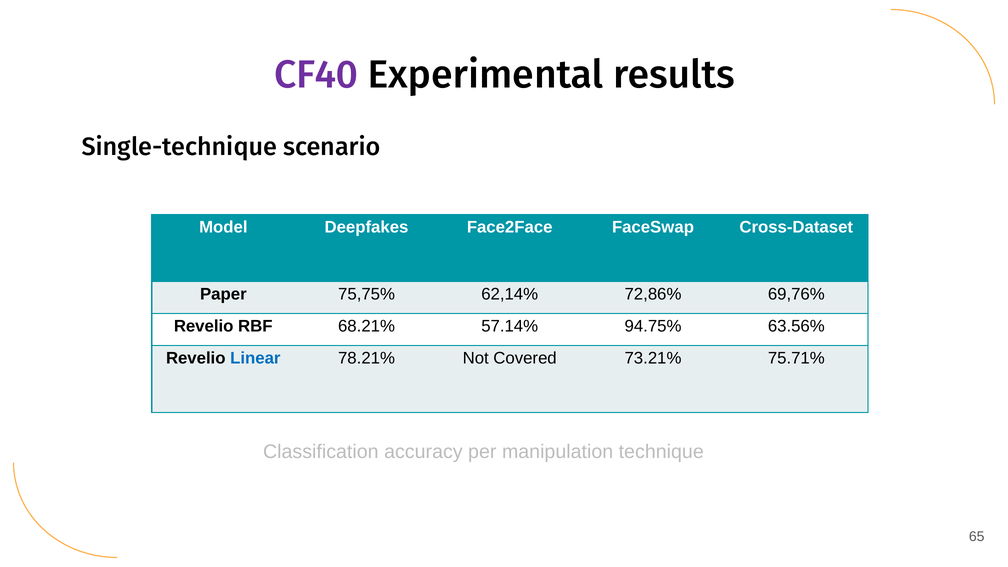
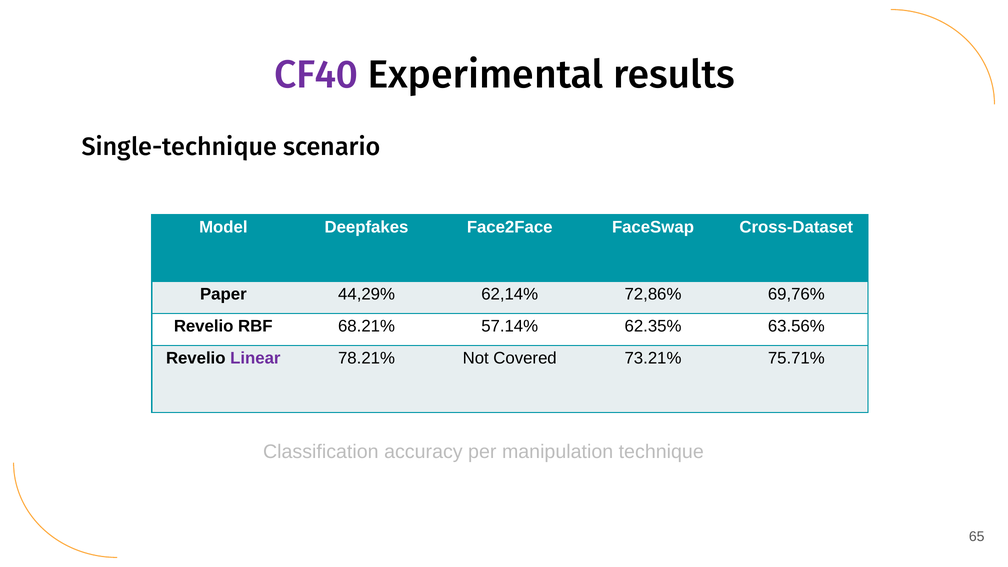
75,75%: 75,75% -> 44,29% (367, 294)
94.75%: 94.75% -> 62.35% (653, 326)
Linear colour: blue -> purple (255, 358)
